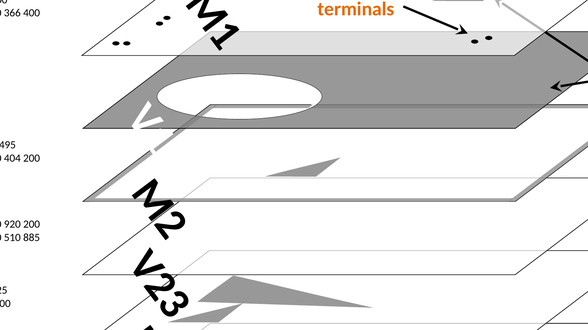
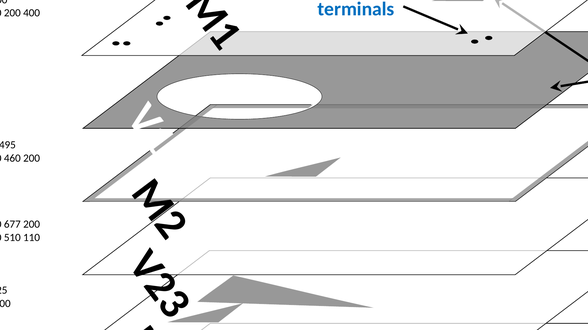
terminals colour: orange -> blue (356, 9)
366: 366 -> 200 (12, 13)
404: 404 -> 460 (12, 159)
920: 920 -> 677 (12, 225)
885: 885 -> 110 (32, 238)
